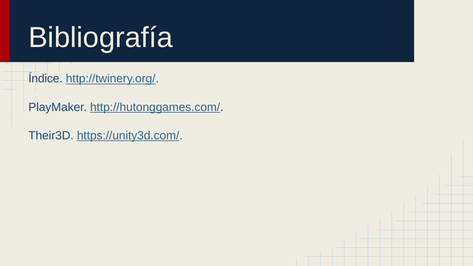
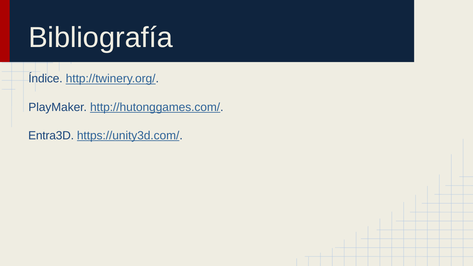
Their3D: Their3D -> Entra3D (51, 136)
